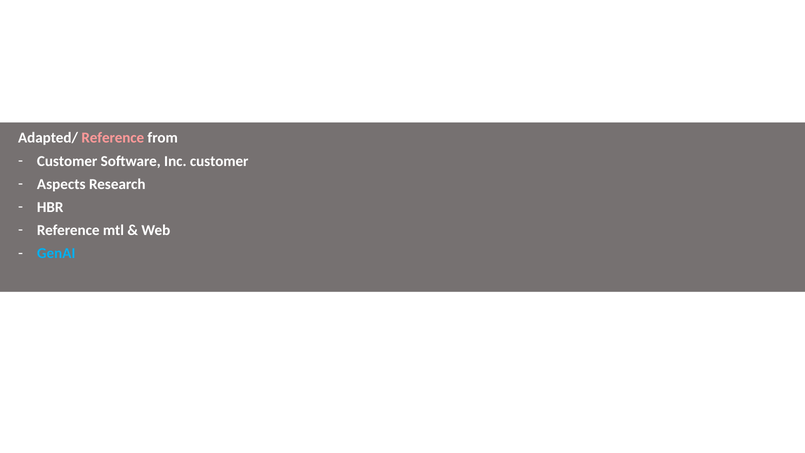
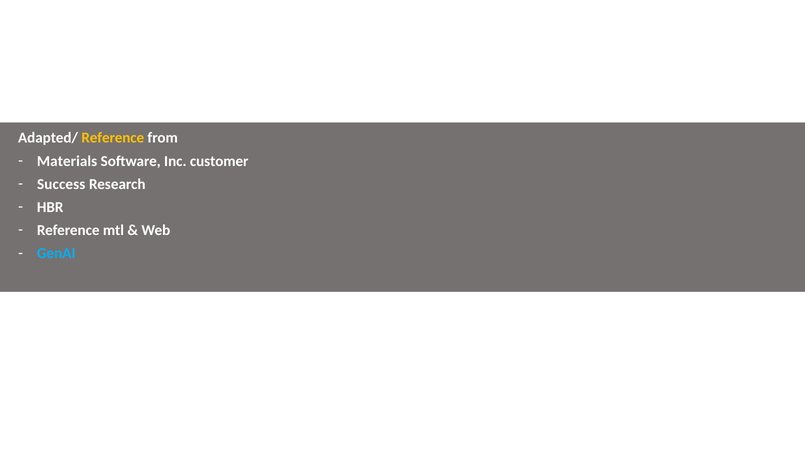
Reference colour: pink -> yellow (113, 138)
Customer: Customer -> Materials (67, 161)
Aspects: Aspects -> Success (61, 184)
